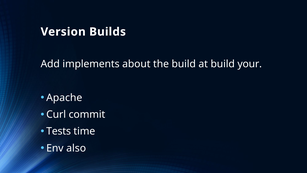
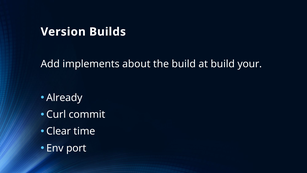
Apache: Apache -> Already (64, 98)
Tests: Tests -> Clear (59, 131)
also: also -> port (76, 148)
